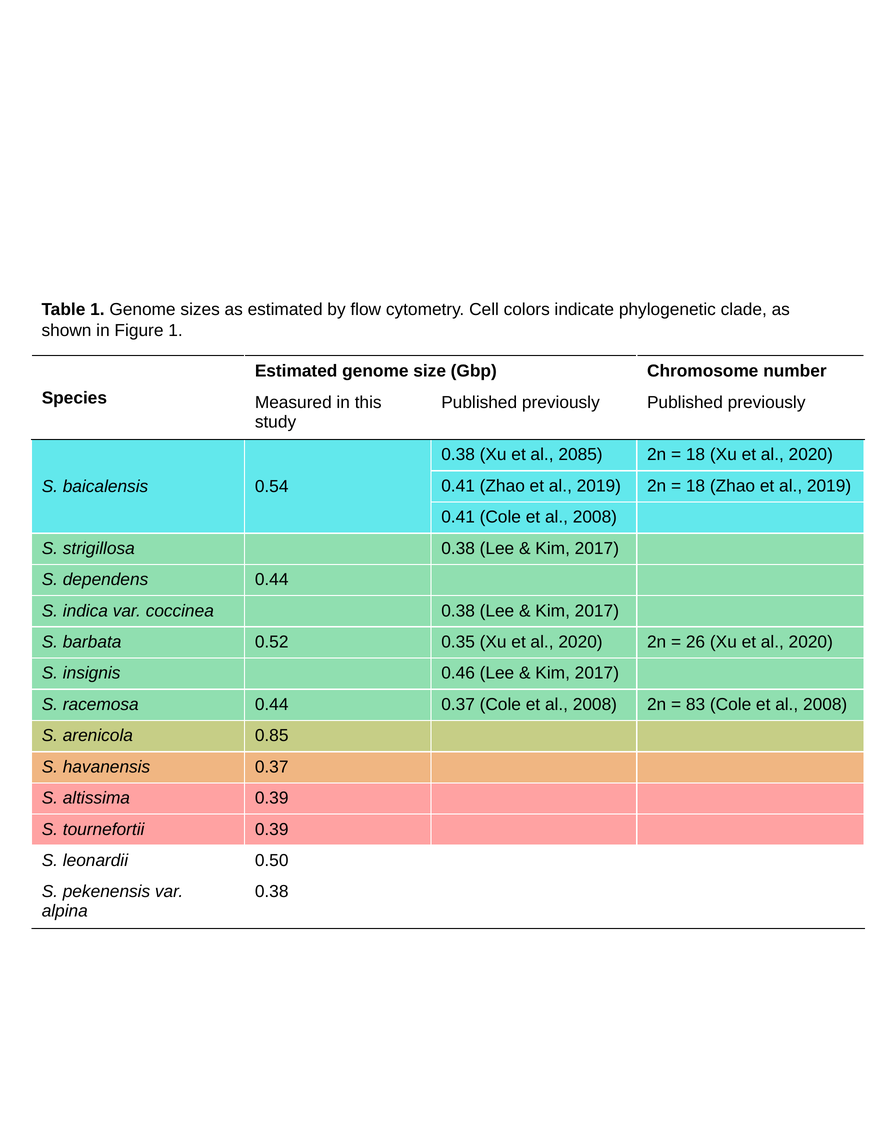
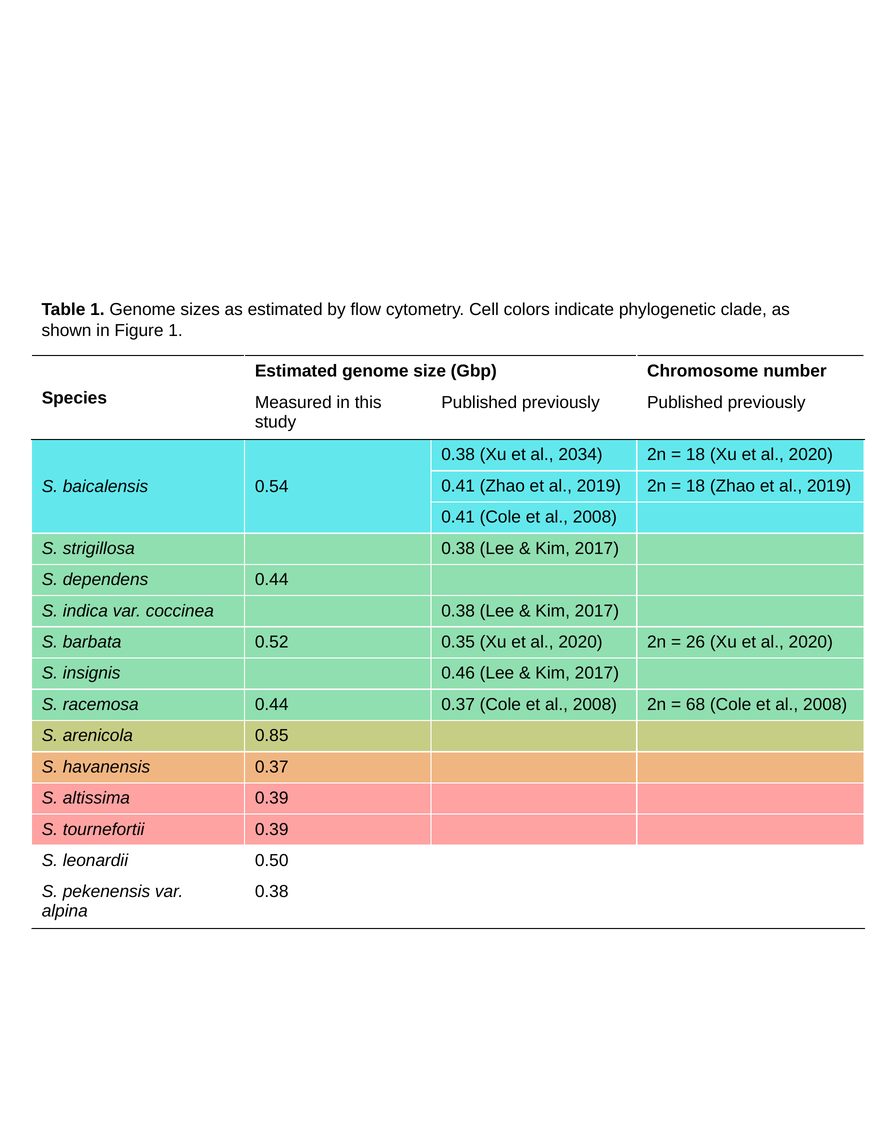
2085: 2085 -> 2034 (581, 455)
83: 83 -> 68 (696, 704)
